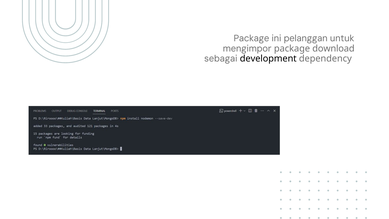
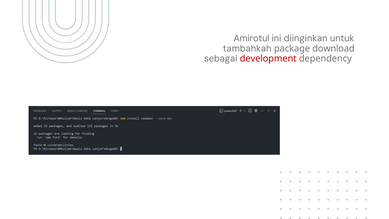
Package: Package -> Amirotul (251, 38)
pelanggan: pelanggan -> diinginkan (306, 38)
mengimpor: mengimpor -> tambahkah (247, 48)
development colour: black -> red (268, 59)
